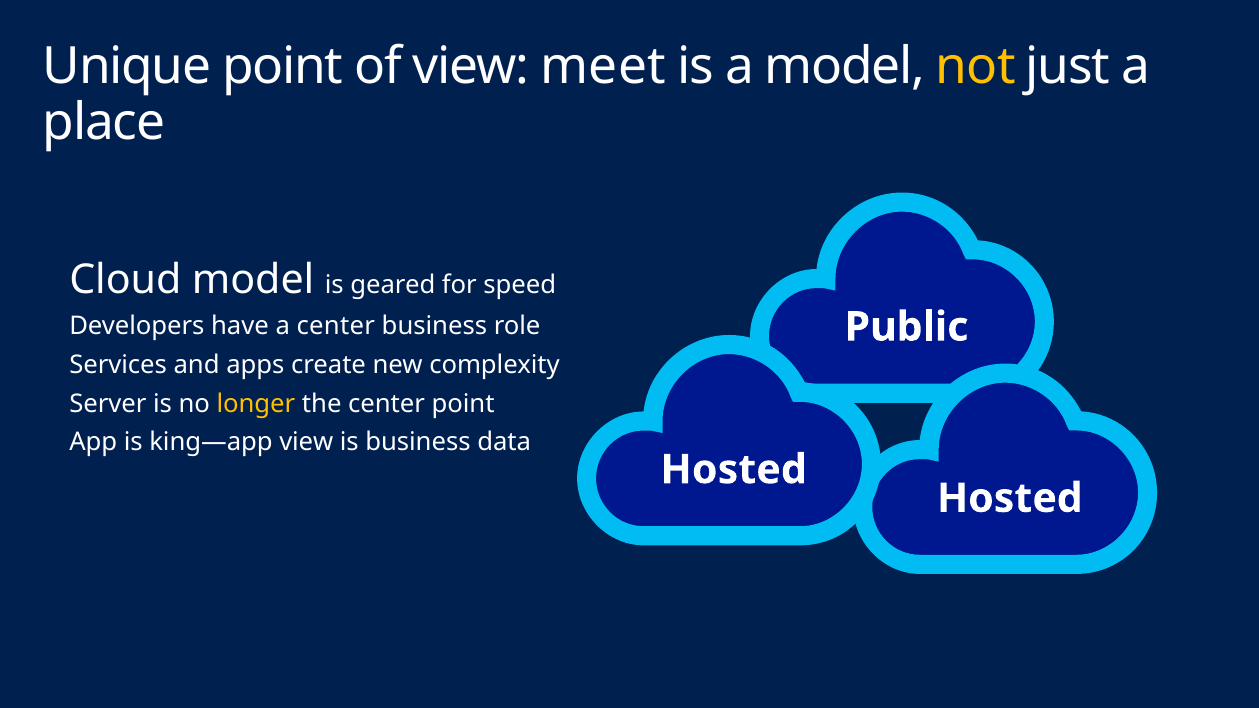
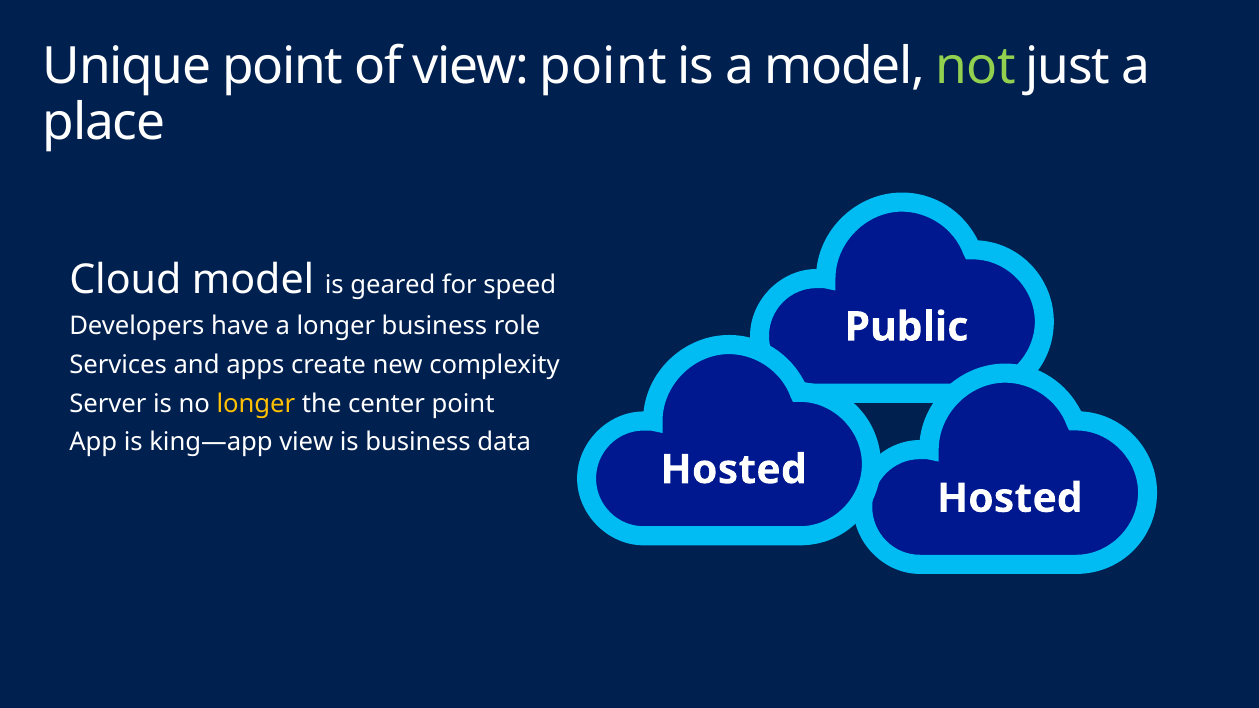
view meet: meet -> point (603, 67)
not colour: yellow -> light green (976, 67)
a center: center -> longer (336, 326)
